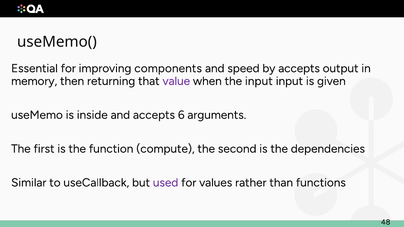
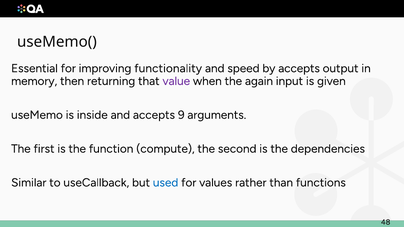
components: components -> functionality (168, 68)
the input: input -> again (259, 81)
6: 6 -> 9 (181, 115)
used colour: purple -> blue (166, 183)
